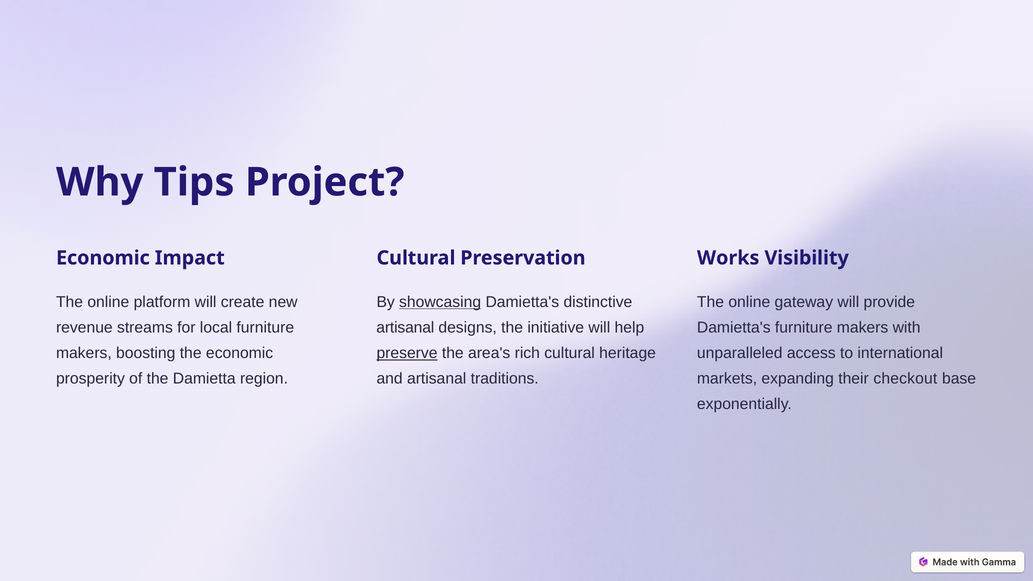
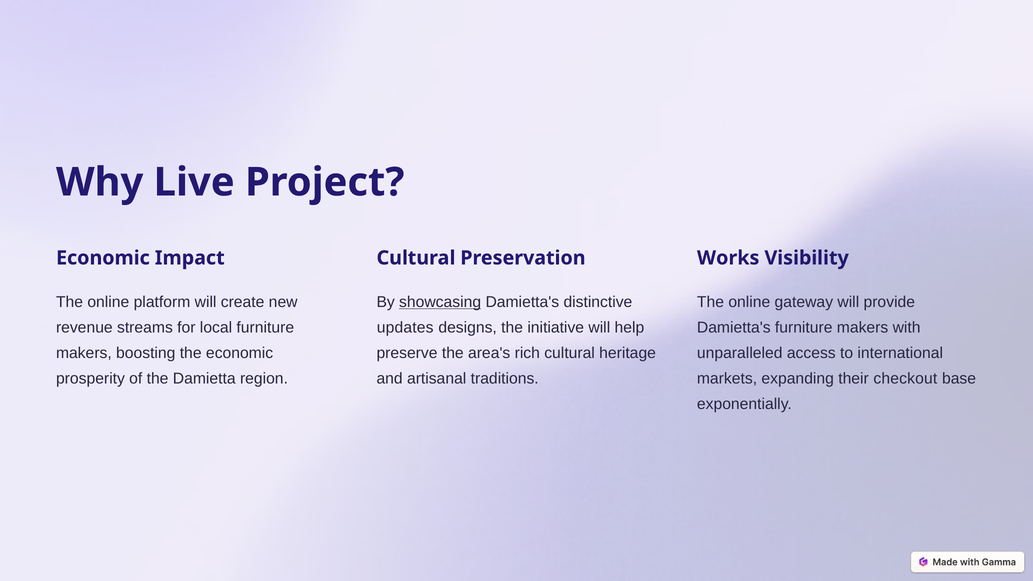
Tips: Tips -> Live (194, 182)
artisanal: artisanal -> updates (405, 328)
preserve underline: present -> none (407, 353)
